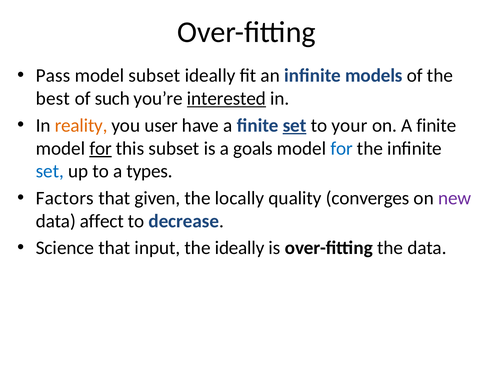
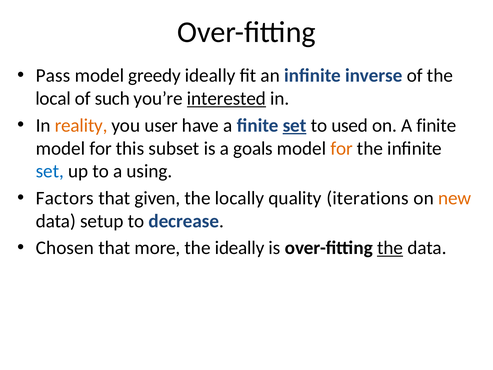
model subset: subset -> greedy (155, 76)
models: models -> inverse (374, 76)
best: best -> local (53, 98)
your: your -> used (350, 125)
for underline: present -> none (101, 148)
for colour: blue -> orange (342, 148)
types: types -> using (149, 171)
converges: converges -> iterations (368, 198)
new colour: purple -> orange (455, 198)
affect: affect -> setup (102, 221)
Science: Science -> Chosen (65, 248)
input: input -> more (158, 248)
the underline: none -> present (390, 248)
